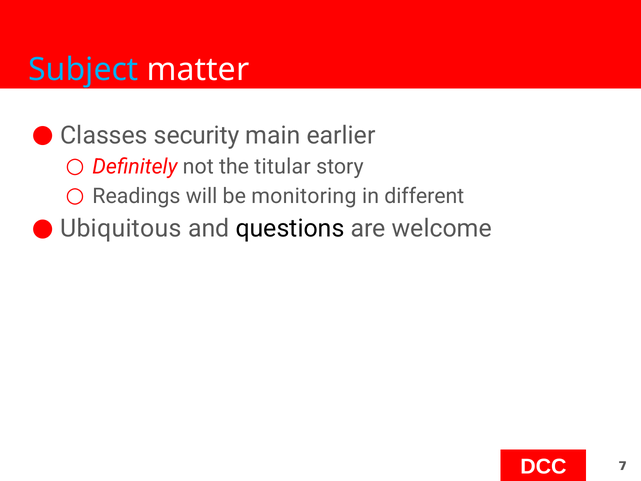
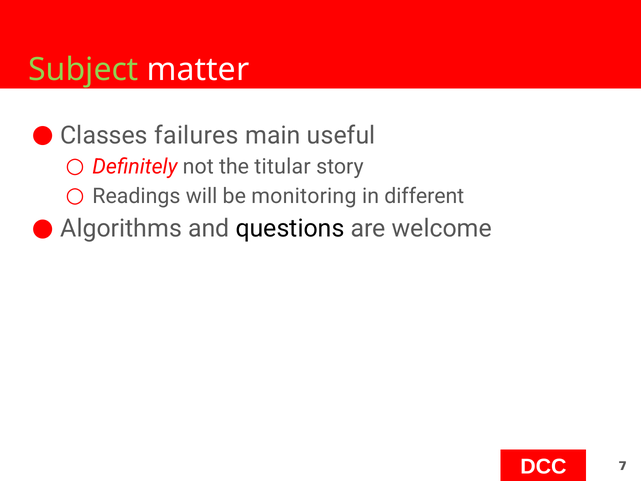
Subject colour: light blue -> light green (83, 69)
security: security -> failures (196, 135)
earlier: earlier -> useful (341, 135)
Ubiquitous: Ubiquitous -> Algorithms (121, 229)
